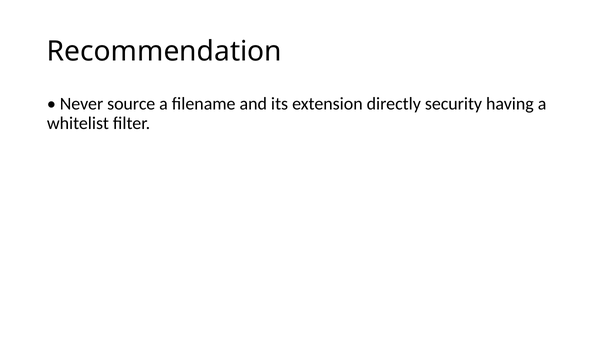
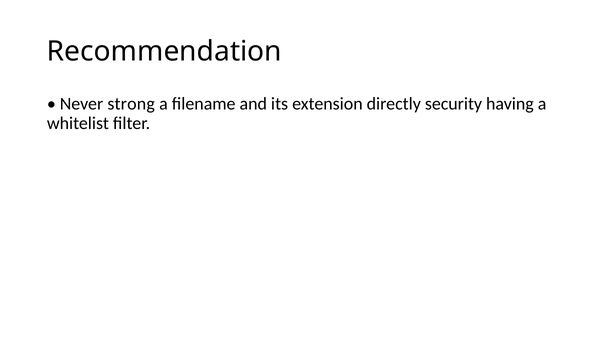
source: source -> strong (131, 104)
